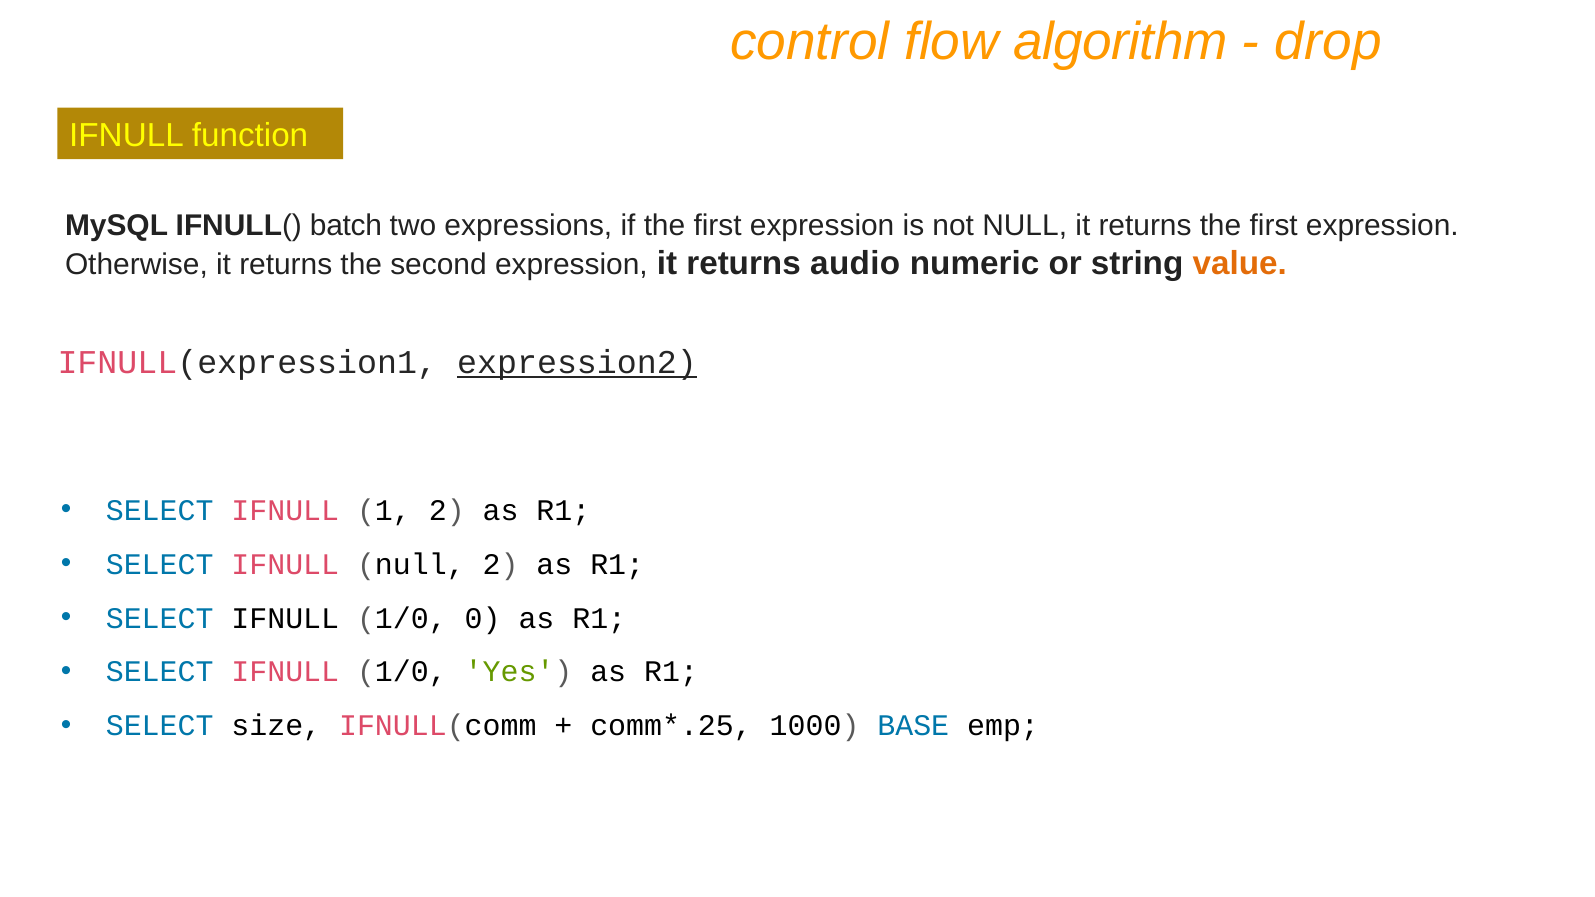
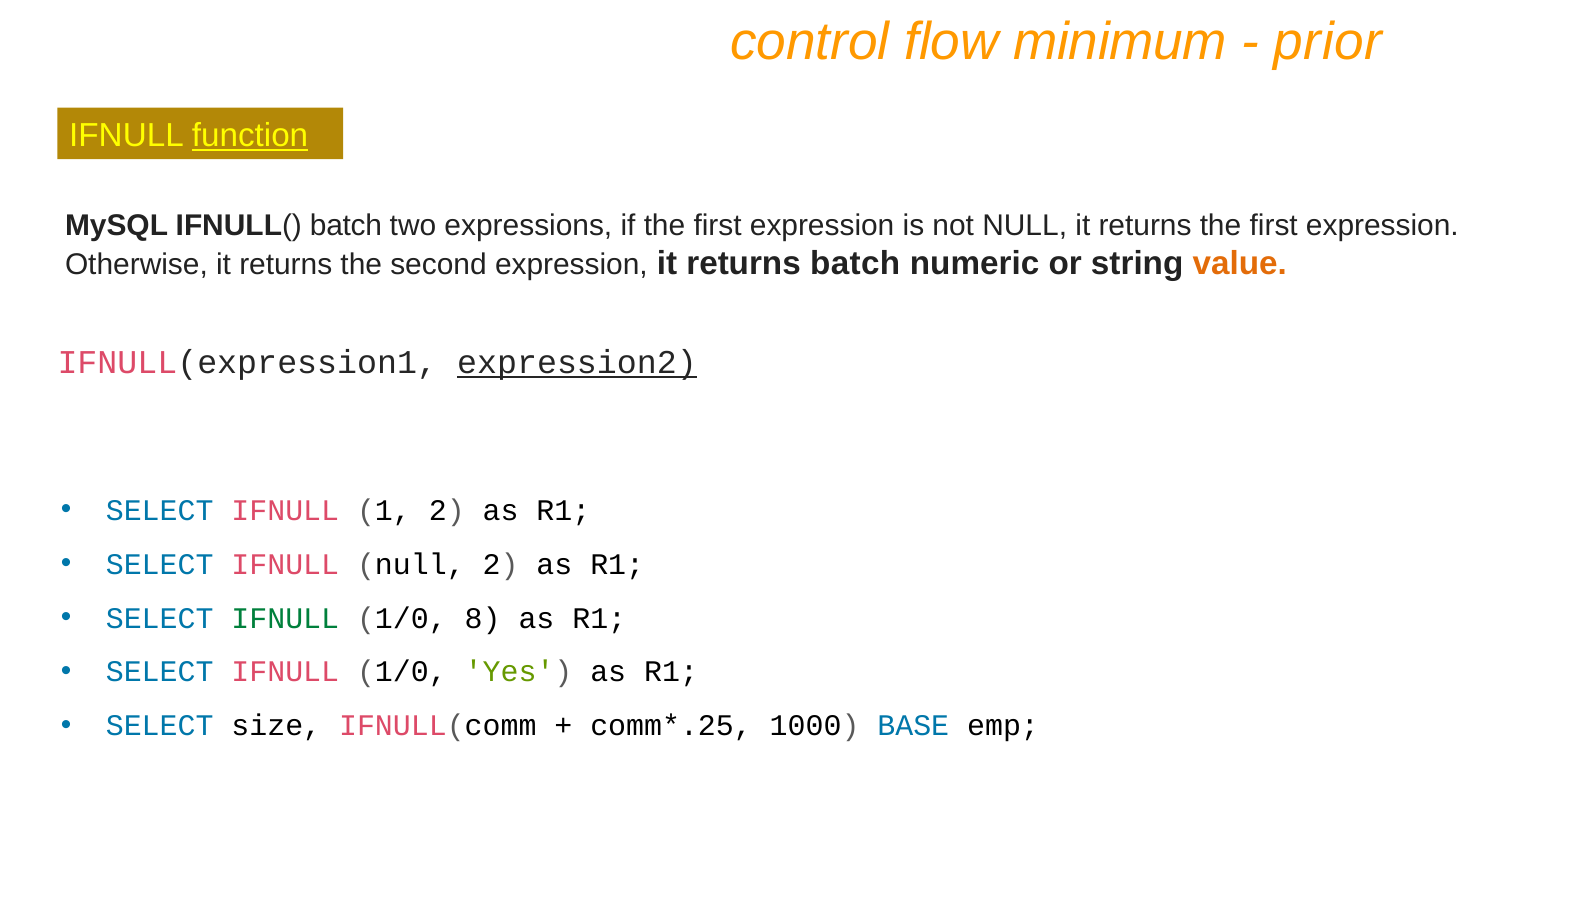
algorithm: algorithm -> minimum (1120, 42)
drop: drop -> prior (1328, 42)
function underline: none -> present (250, 136)
returns audio: audio -> batch (855, 264)
IFNULL colour: black -> green (285, 618)
0: 0 -> 8 (483, 618)
